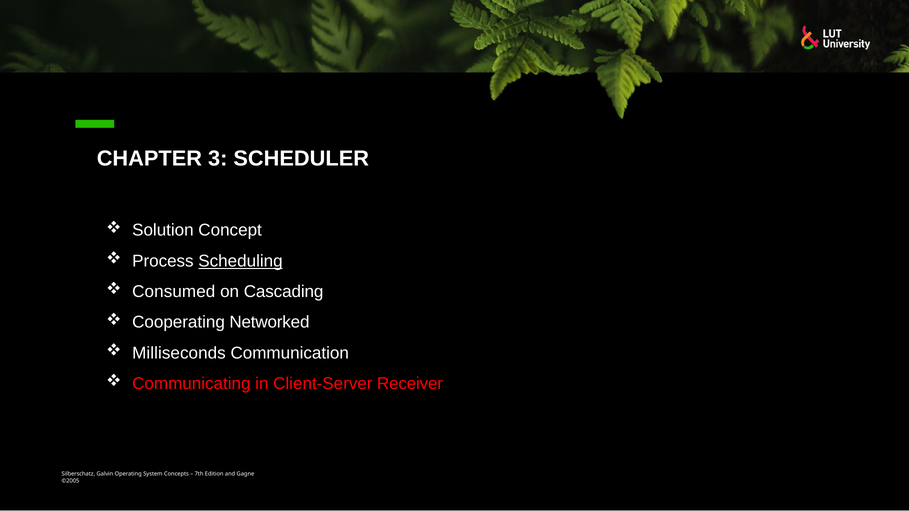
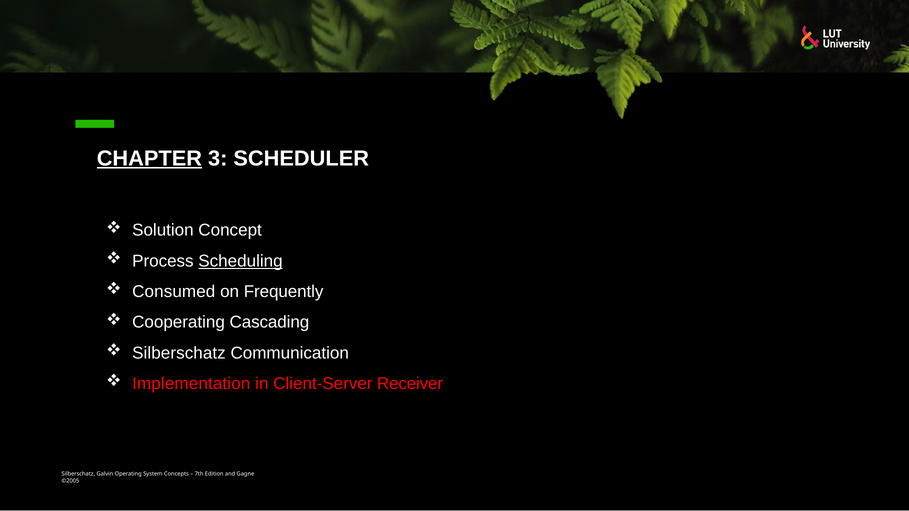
CHAPTER underline: none -> present (149, 159)
Cascading: Cascading -> Frequently (284, 292)
Networked: Networked -> Cascading (269, 322)
Milliseconds: Milliseconds -> Silberschatz (179, 353)
Communicating: Communicating -> Implementation (191, 384)
